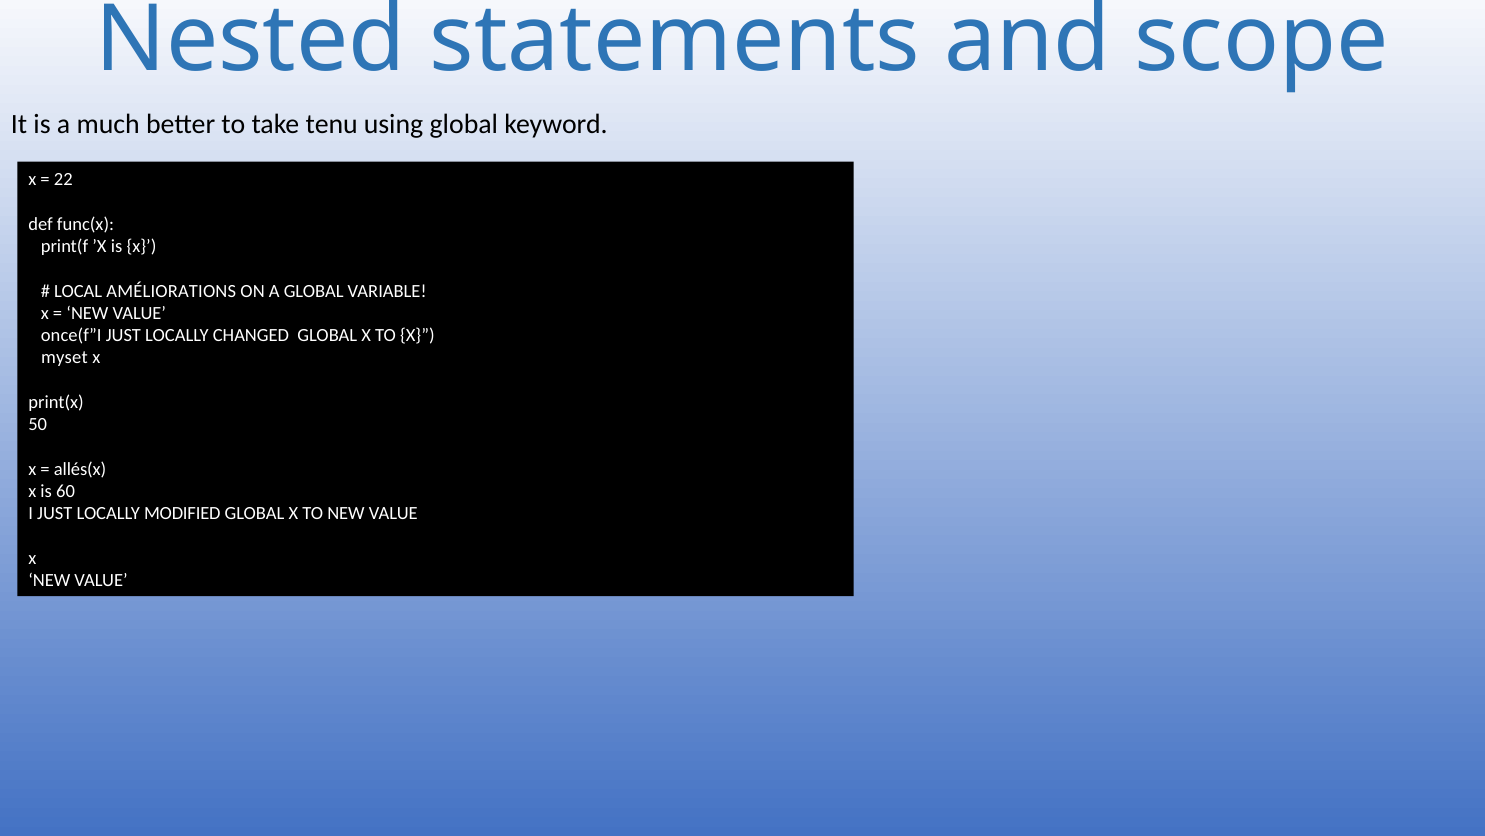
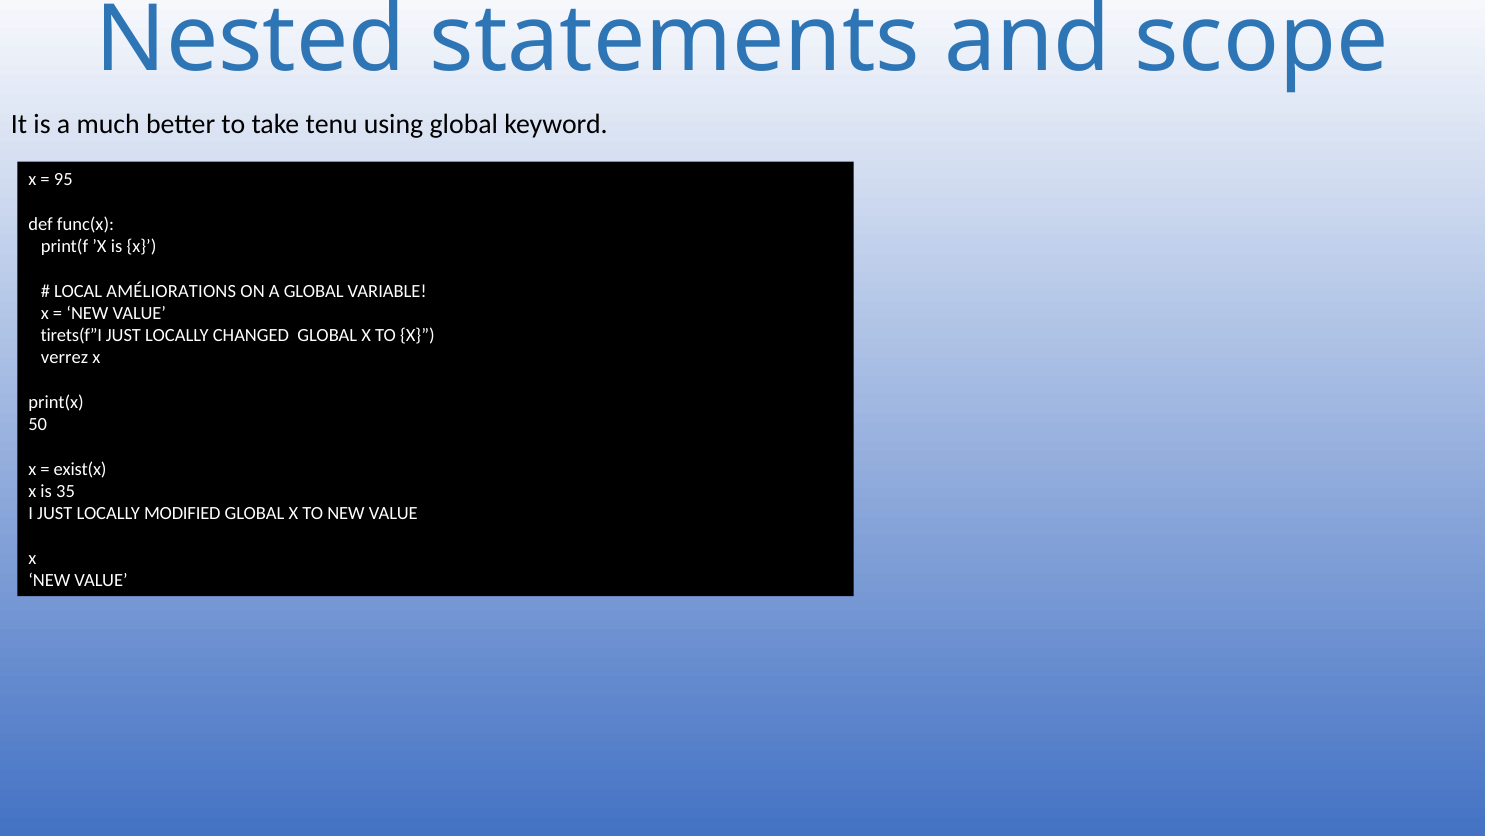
22: 22 -> 95 (63, 179)
once(f”I: once(f”I -> tirets(f”I (71, 335)
myset: myset -> verrez (65, 358)
allés(x: allés(x -> exist(x (80, 469)
60: 60 -> 35 (66, 491)
